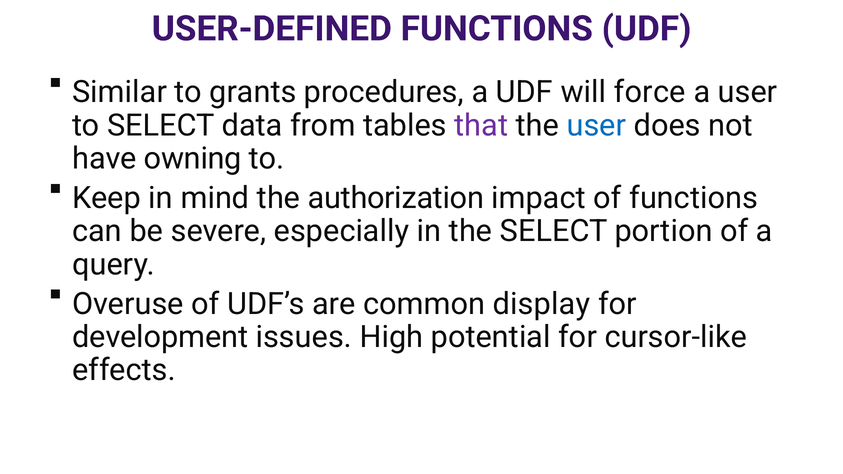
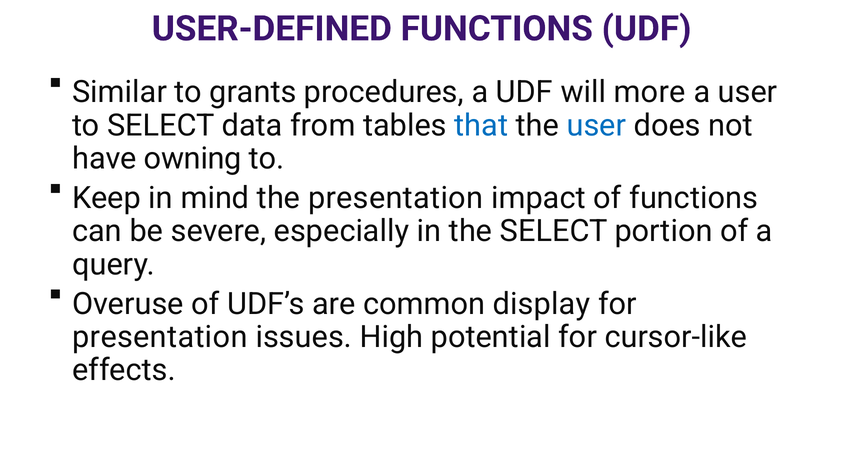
force: force -> more (650, 92)
that colour: purple -> blue (481, 125)
the authorization: authorization -> presentation (396, 198)
development: development -> presentation (160, 337)
